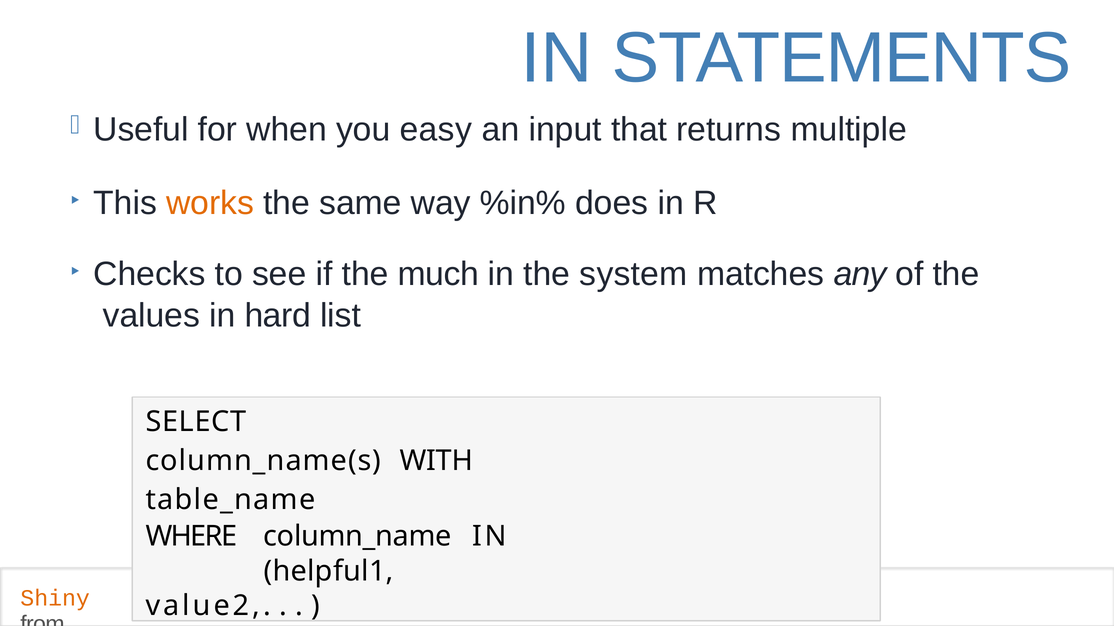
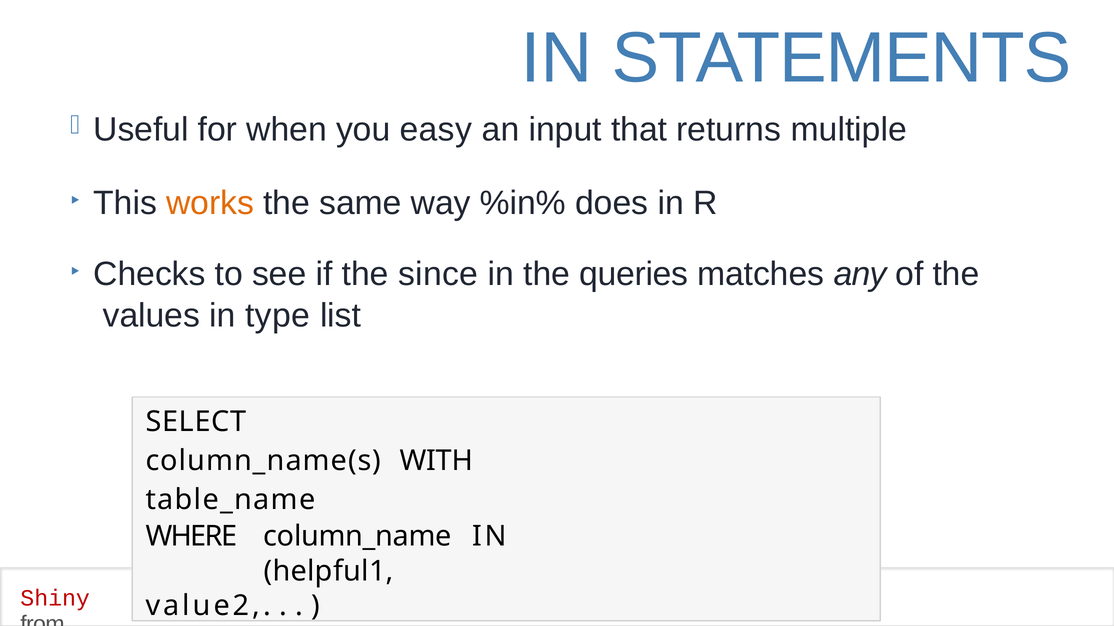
much: much -> since (438, 274)
system: system -> queries (634, 274)
hard: hard -> type (277, 316)
Shiny colour: orange -> red (55, 599)
